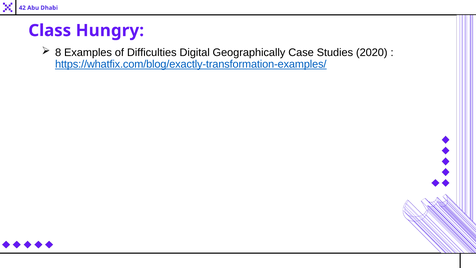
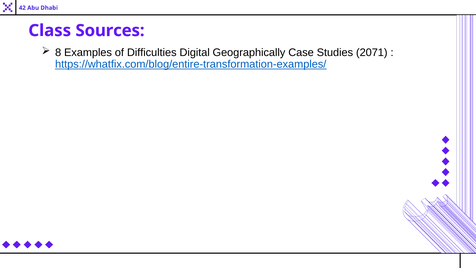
Hungry: Hungry -> Sources (110, 31)
2020: 2020 -> 2071 (372, 52)
https://whatfix.com/blog/exactly-transformation-examples/: https://whatfix.com/blog/exactly-transformation-examples/ -> https://whatfix.com/blog/entire-transformation-examples/ (191, 64)
